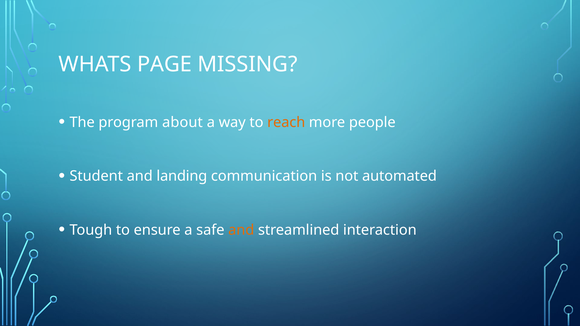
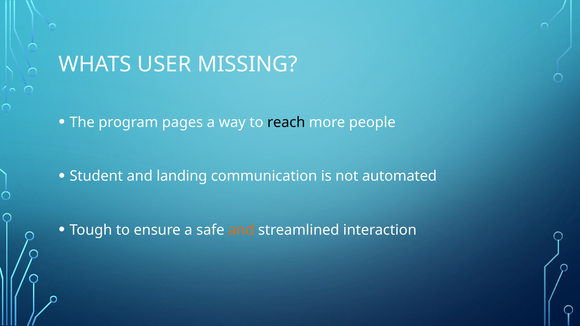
PAGE: PAGE -> USER (164, 64)
about: about -> pages (183, 122)
reach colour: orange -> black (286, 122)
